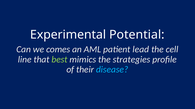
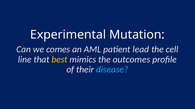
Potential: Potential -> Mutation (137, 35)
best colour: light green -> yellow (60, 60)
strategies: strategies -> outcomes (131, 60)
